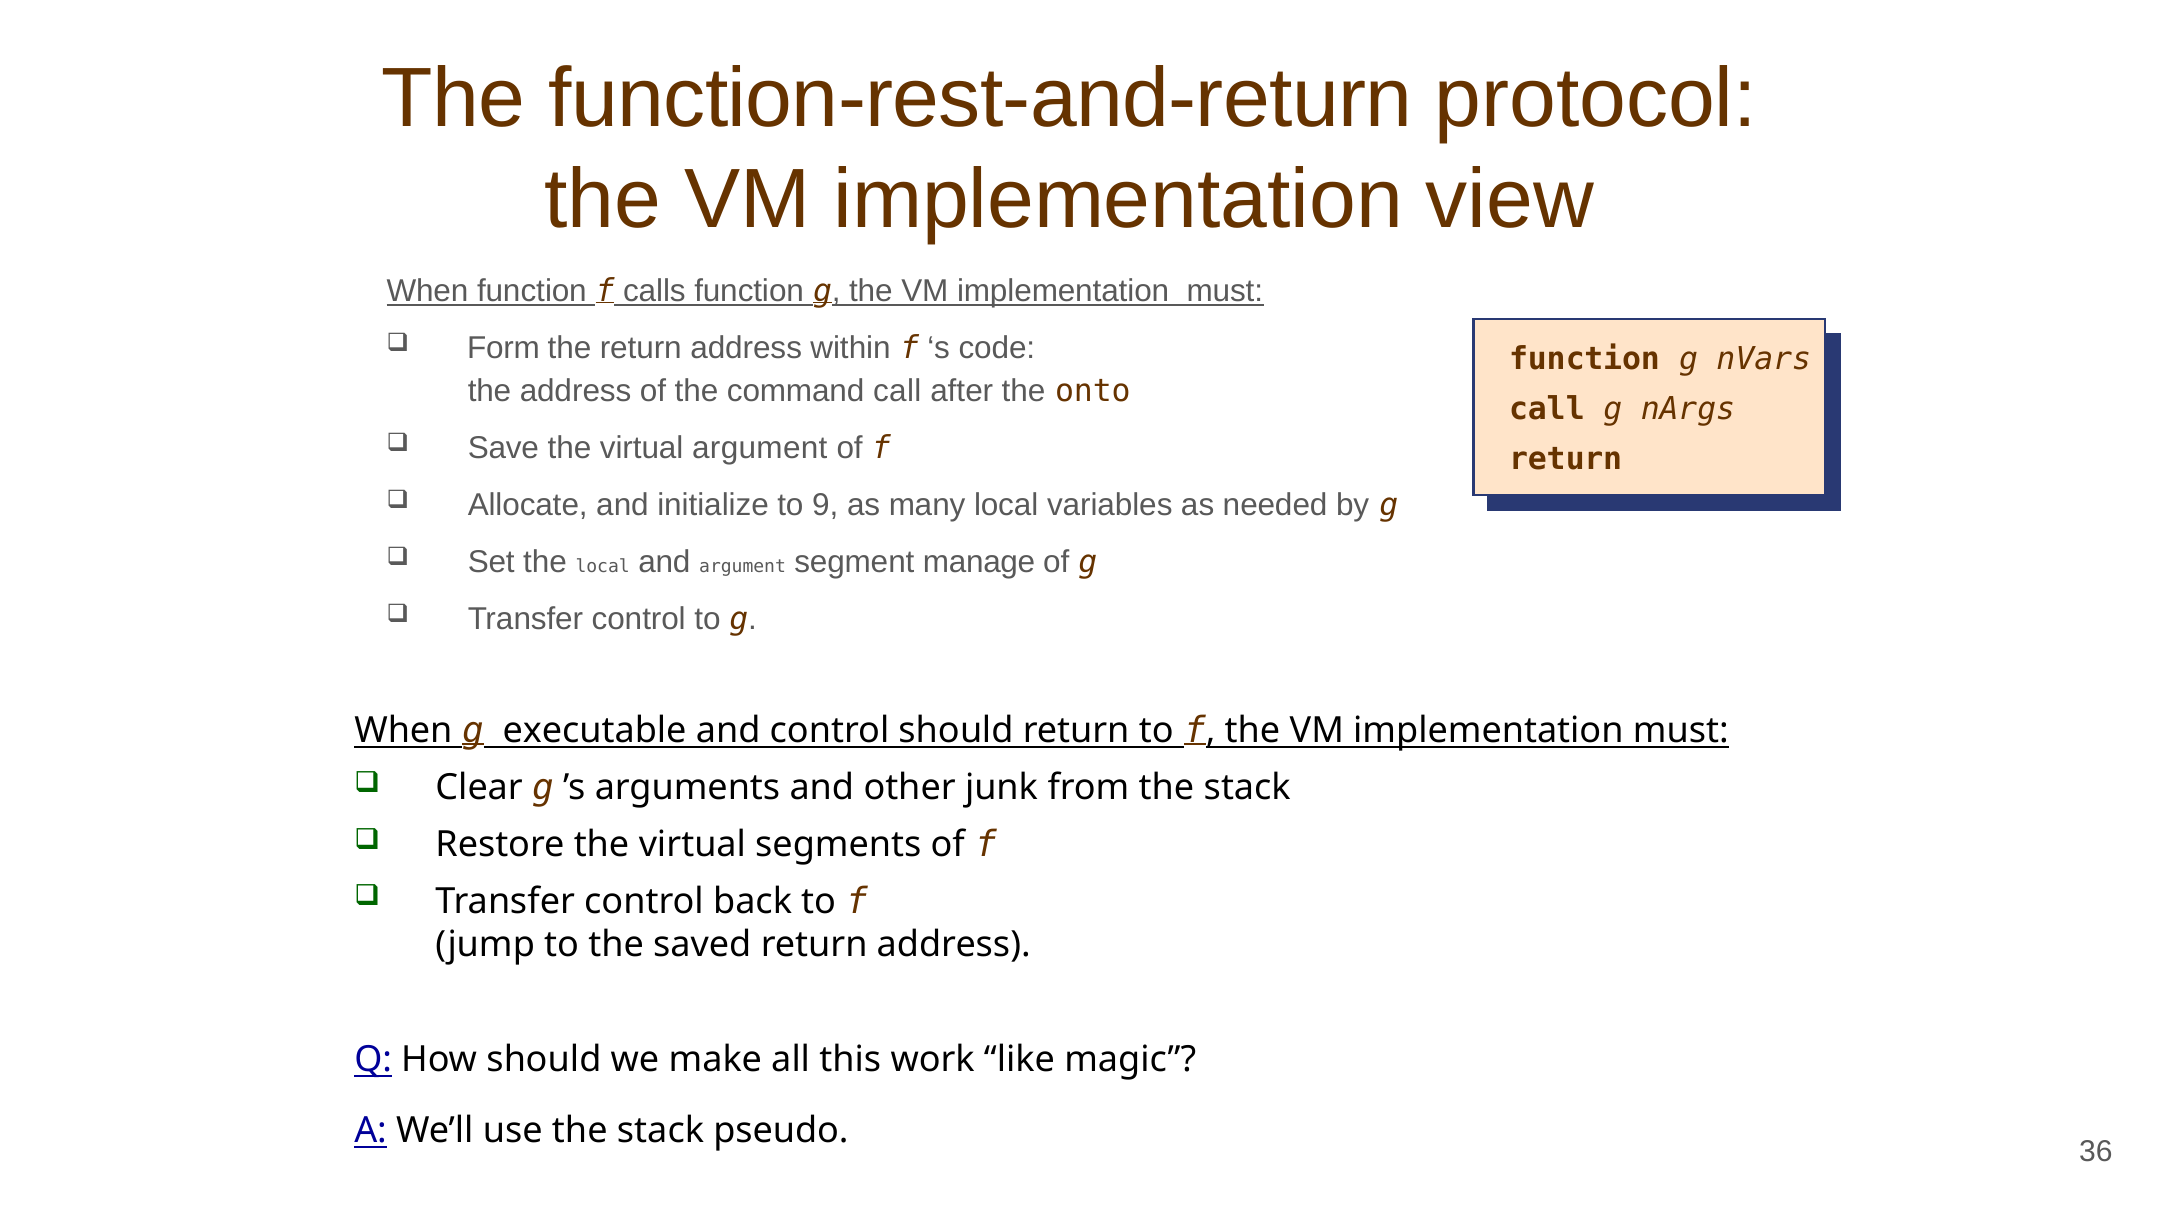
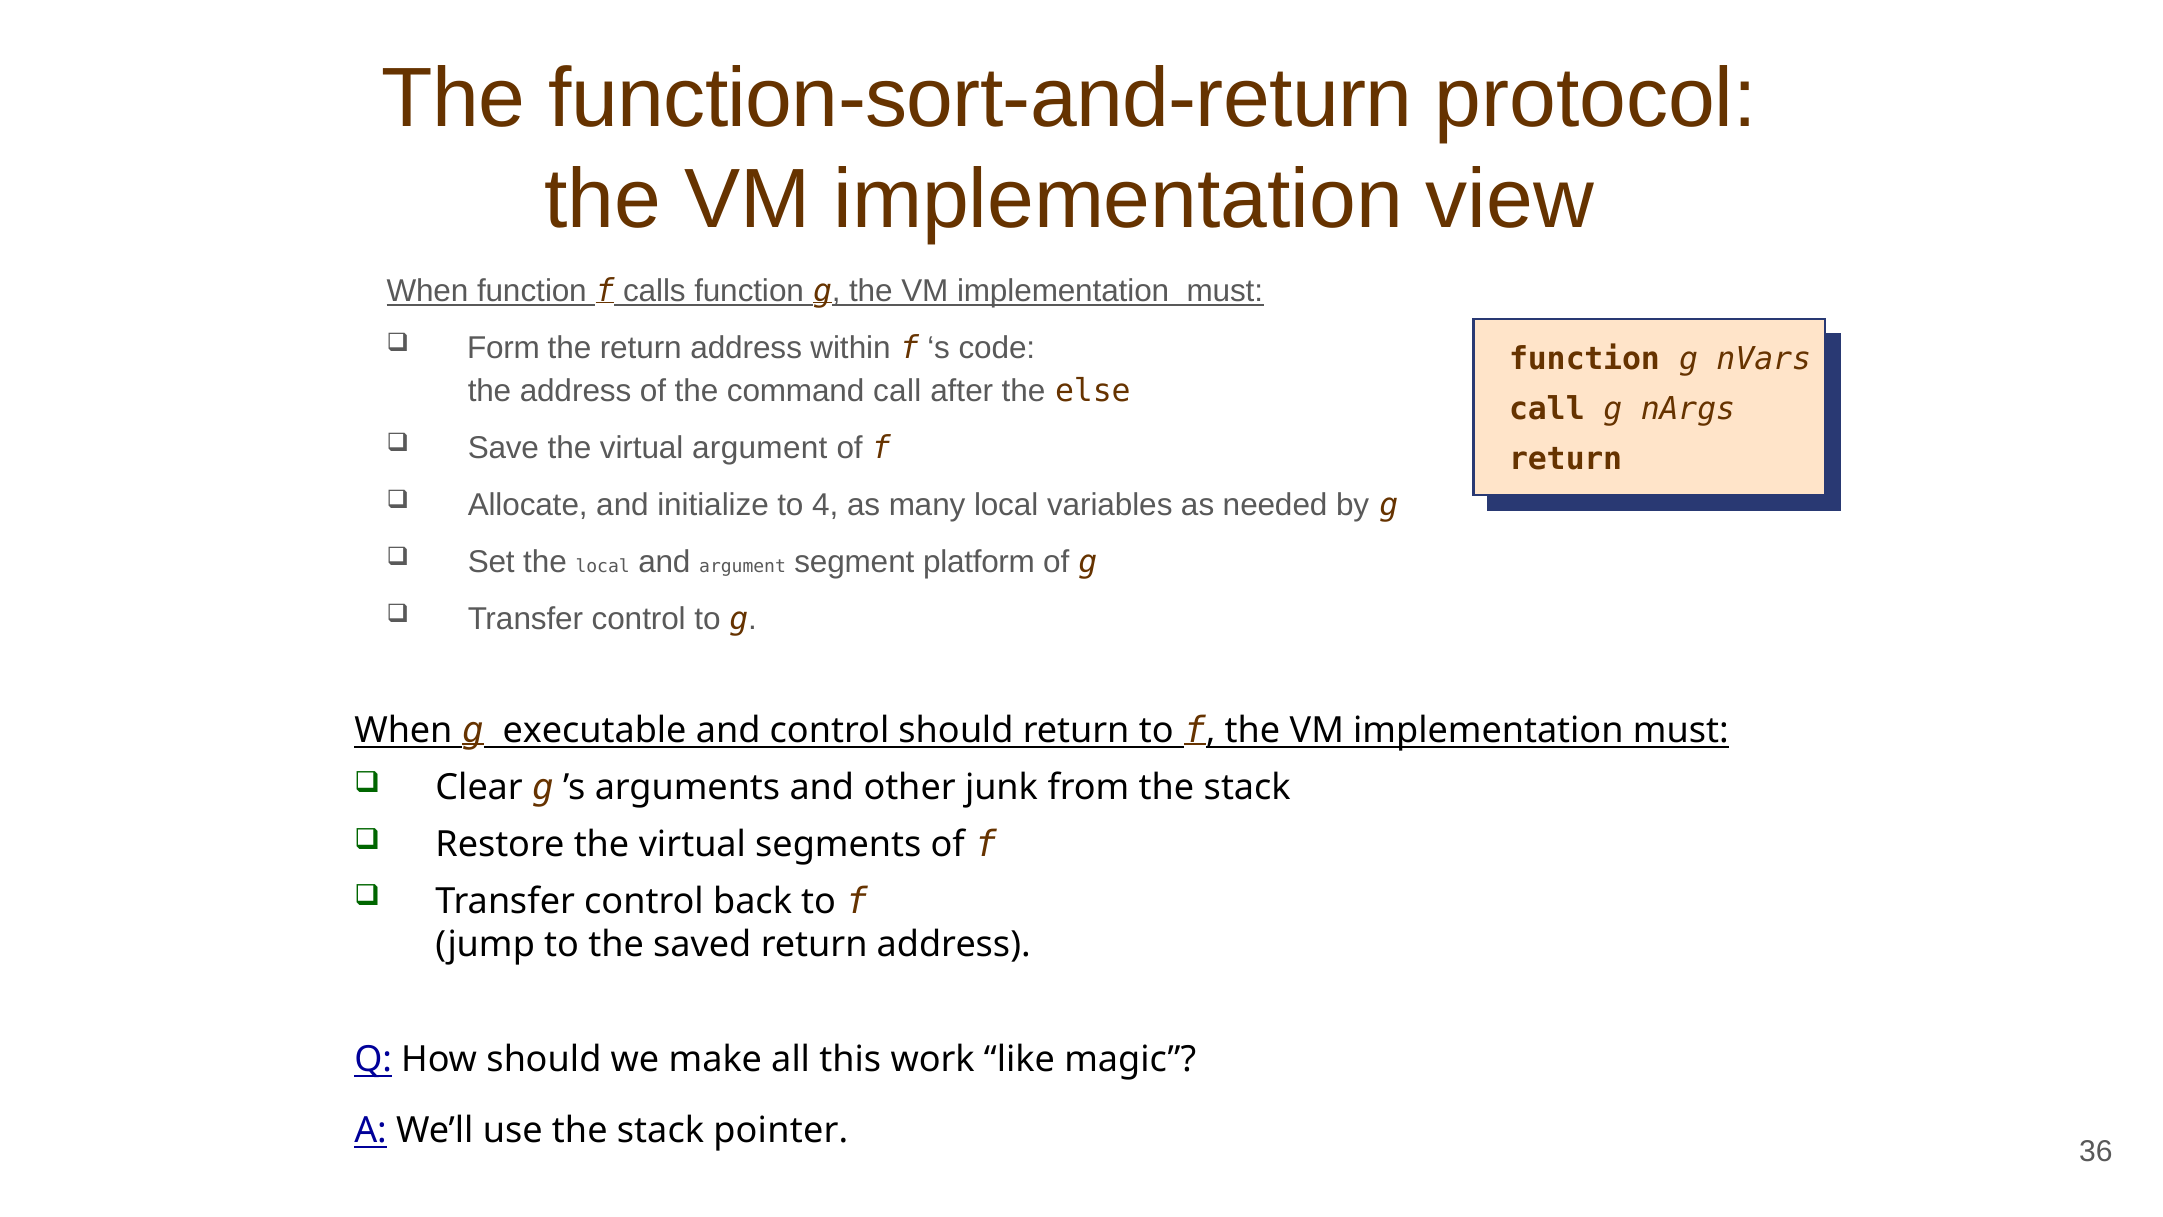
function-rest-and-return: function-rest-and-return -> function-sort-and-return (981, 99)
onto: onto -> else (1093, 391)
9: 9 -> 4 (825, 505)
manage: manage -> platform (979, 562)
pseudo: pseudo -> pointer (781, 1130)
